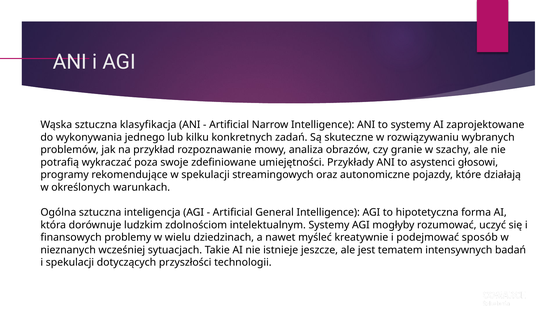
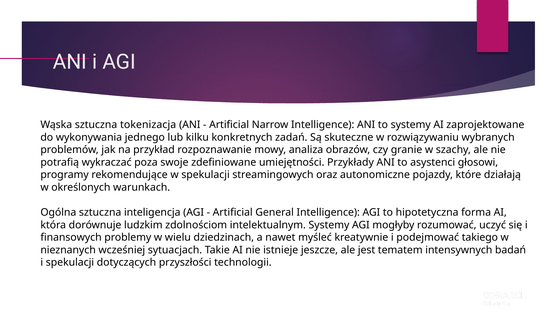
klasyfikacja: klasyfikacja -> tokenizacja (148, 125)
sposób: sposób -> takiego (480, 238)
